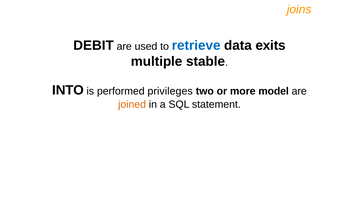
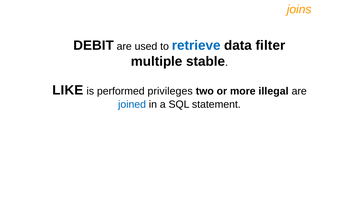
exits: exits -> filter (270, 45)
INTO: INTO -> LIKE (68, 90)
model: model -> illegal (274, 91)
joined colour: orange -> blue (132, 104)
